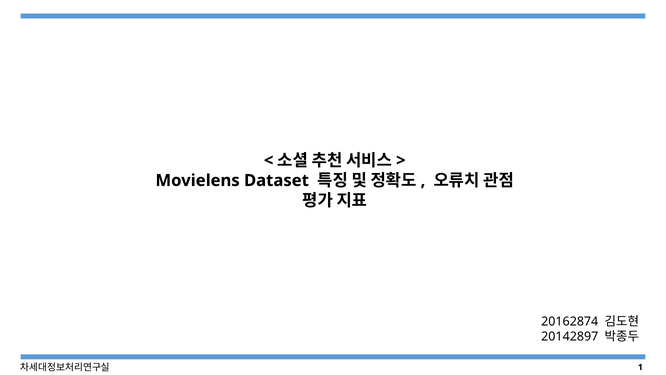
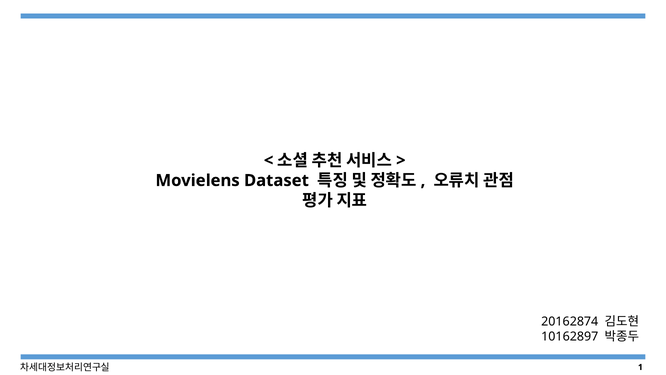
20142897: 20142897 -> 10162897 (570, 336)
